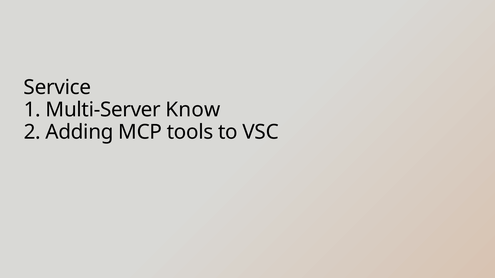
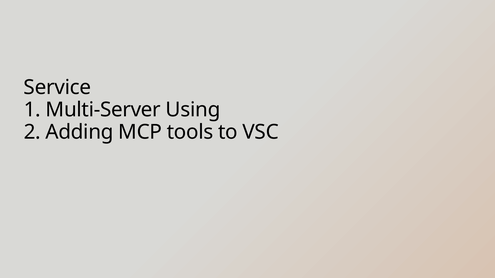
Know: Know -> Using (193, 110)
